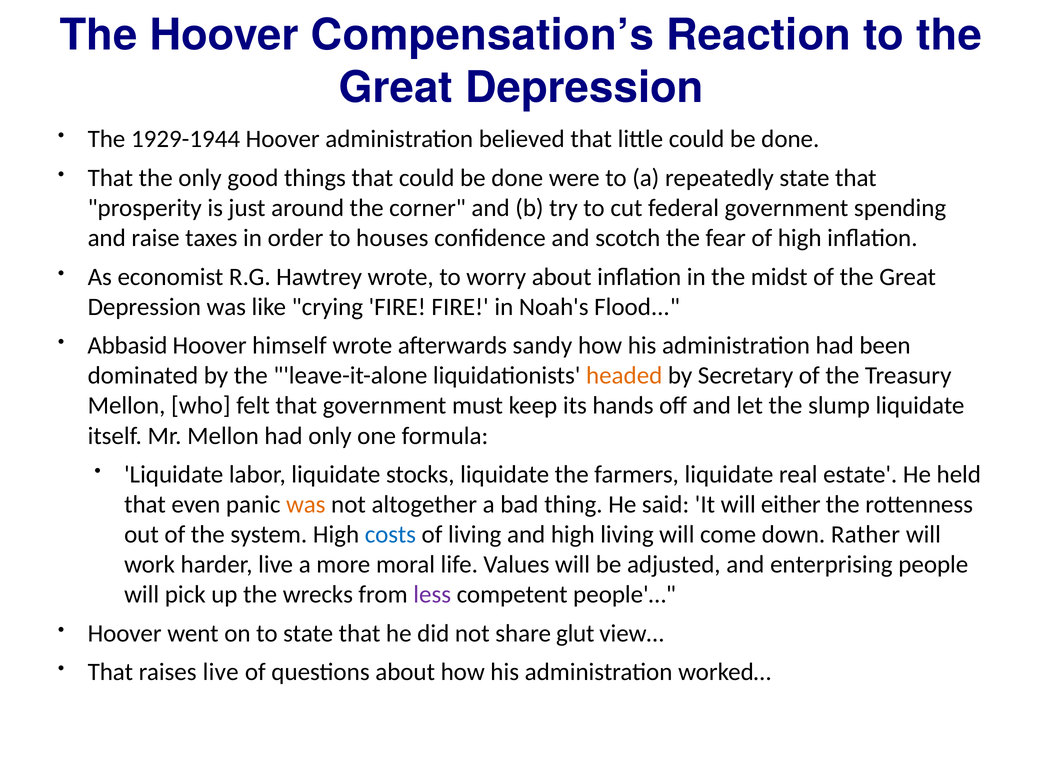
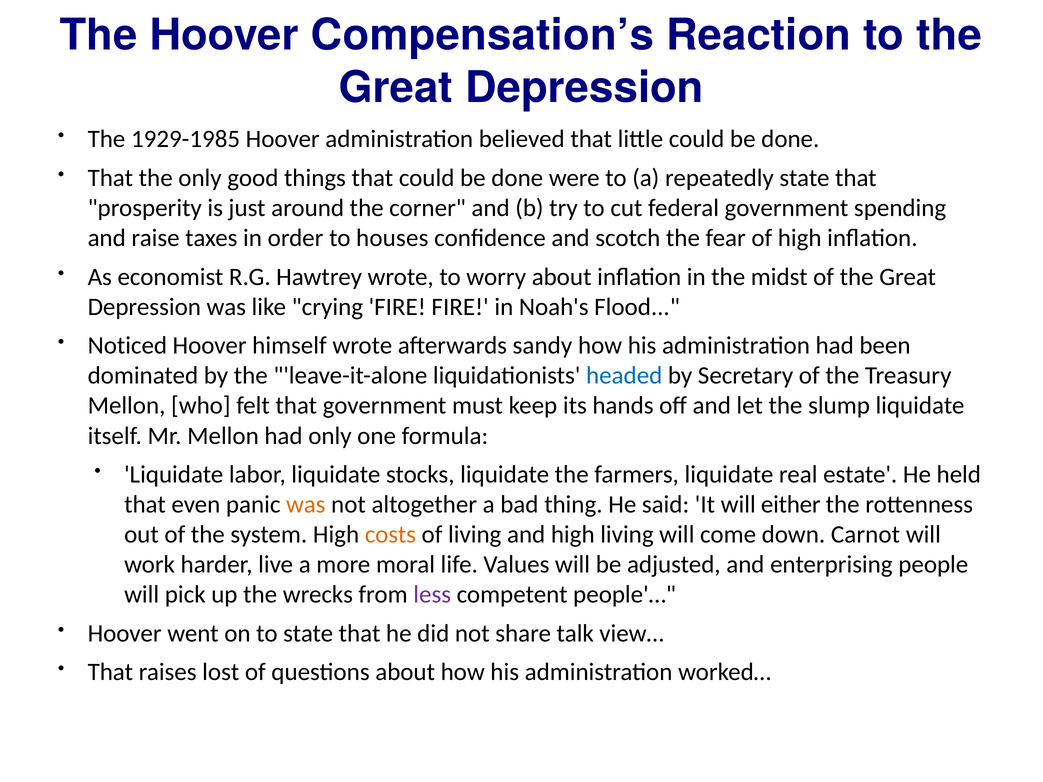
1929-1944: 1929-1944 -> 1929-1985 (186, 139)
Abbasid: Abbasid -> Noticed (127, 346)
headed colour: orange -> blue (624, 376)
costs colour: blue -> orange (390, 535)
Rather: Rather -> Carnot (865, 535)
glut: glut -> talk (575, 634)
raises live: live -> lost (221, 672)
